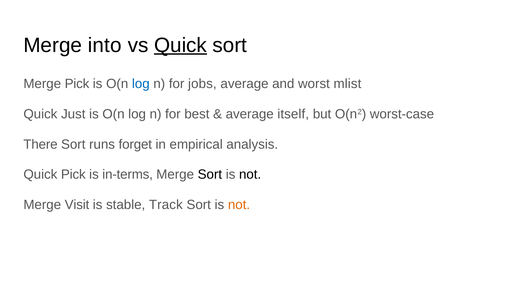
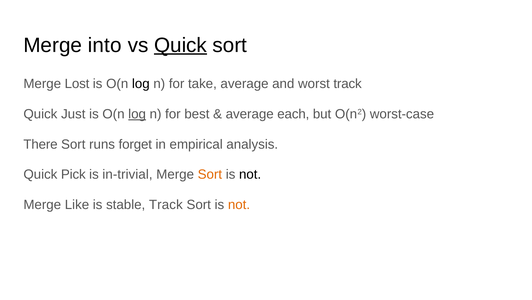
Merge Pick: Pick -> Lost (77, 84)
log colour: blue -> black (141, 84)
jobs: jobs -> take (202, 84)
worst mlist: mlist -> track (348, 84)
log underline: none -> present (137, 114)
itself: itself -> each (293, 114)
in-terms: in-terms -> in-trivial (127, 174)
Sort colour: black -> orange (210, 174)
Visit: Visit -> Like (77, 204)
